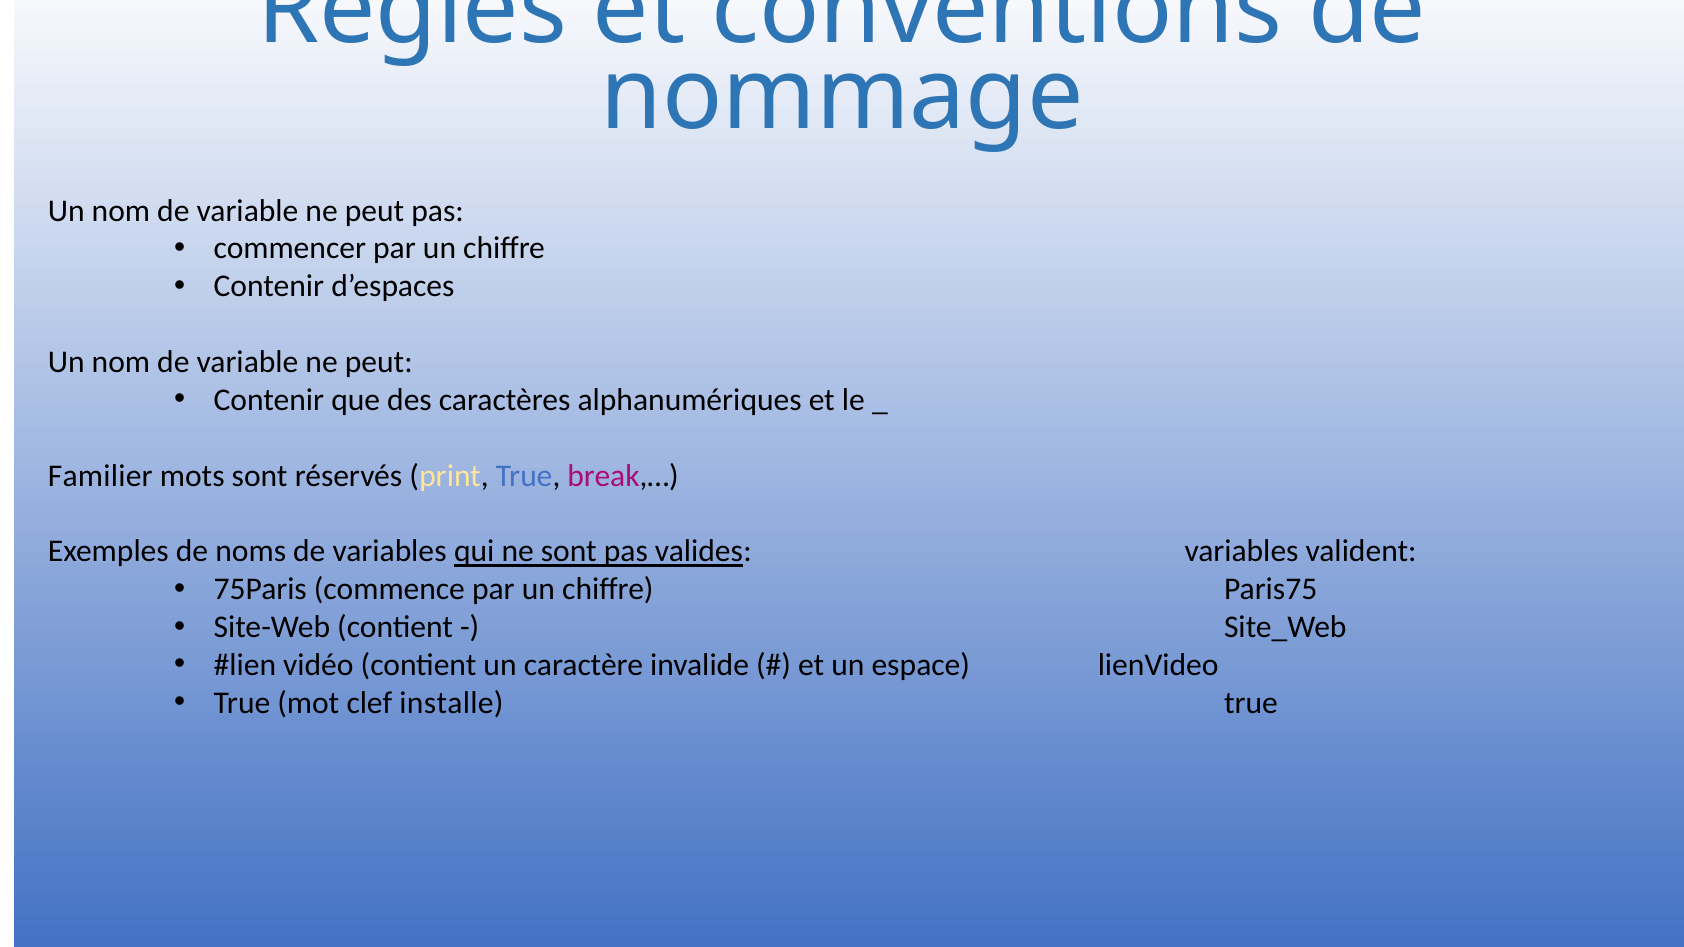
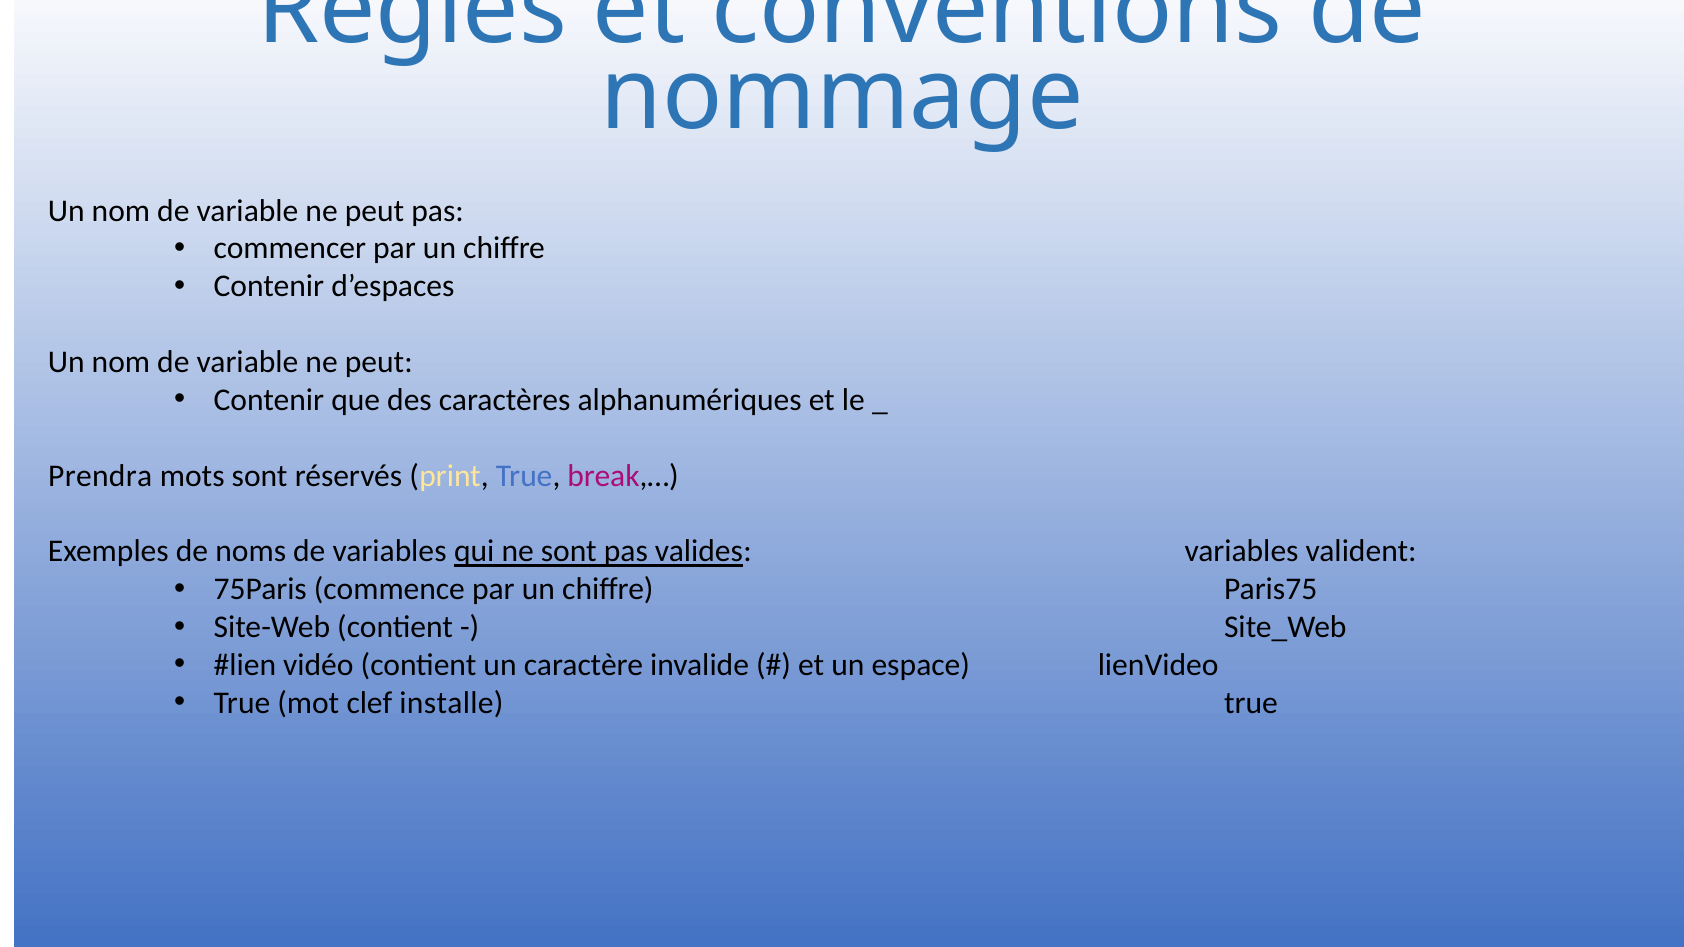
Familier: Familier -> Prendra (100, 476)
